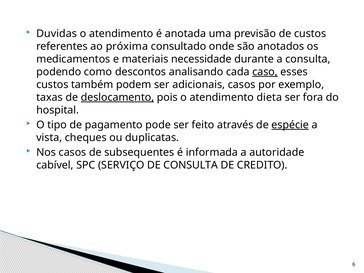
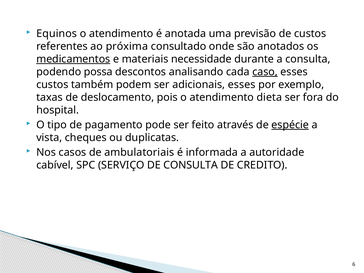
Duvidas: Duvidas -> Equinos (57, 34)
medicamentos underline: none -> present (73, 59)
como: como -> possa (98, 72)
adicionais casos: casos -> esses (242, 85)
deslocamento underline: present -> none (117, 97)
subsequentes: subsequentes -> ambulatoriais (139, 152)
